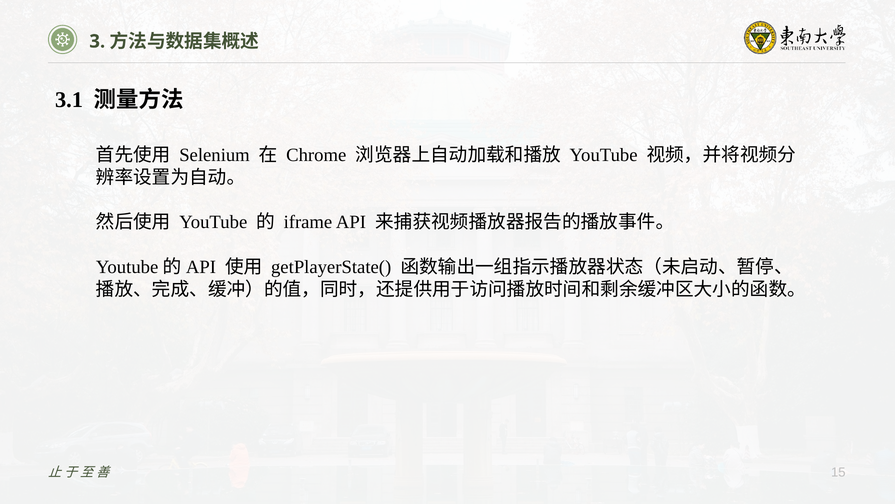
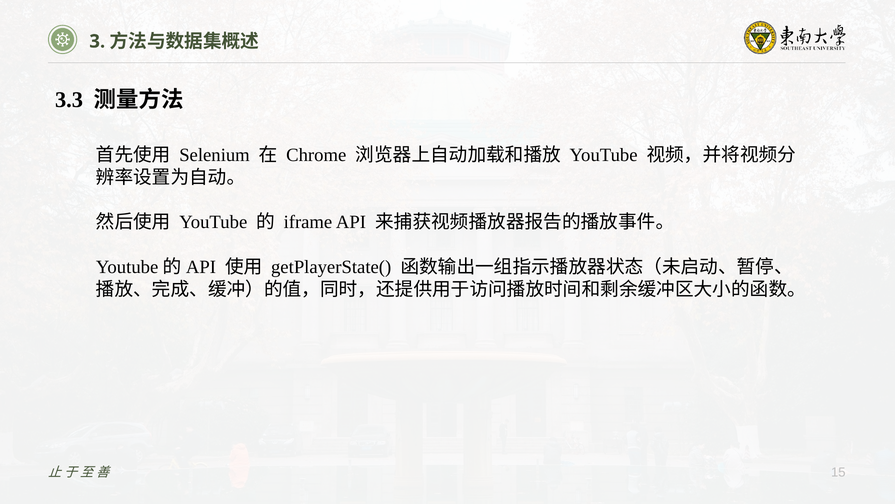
3.1: 3.1 -> 3.3 (69, 100)
